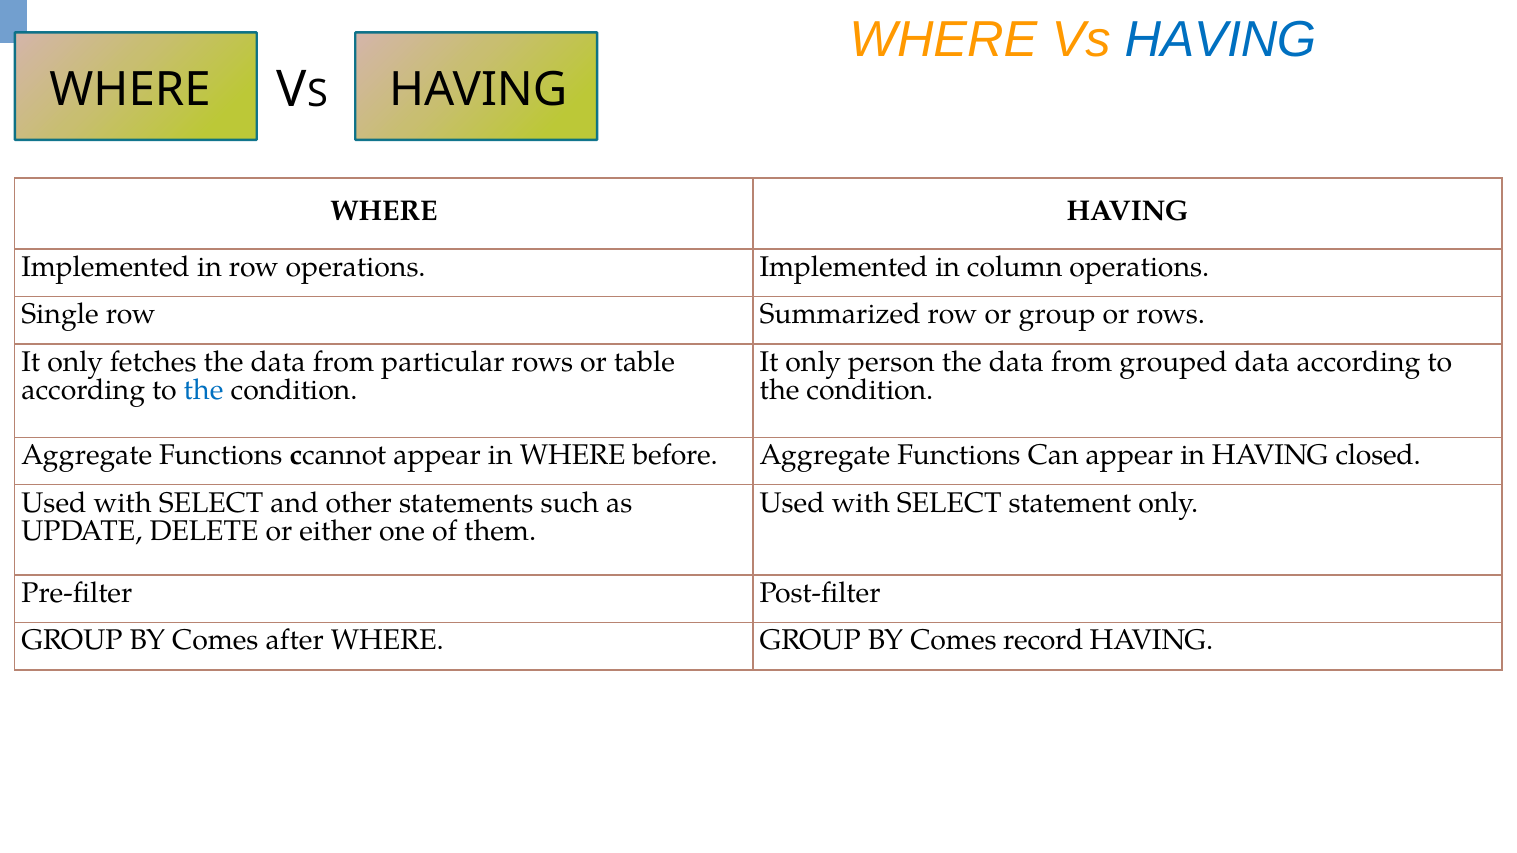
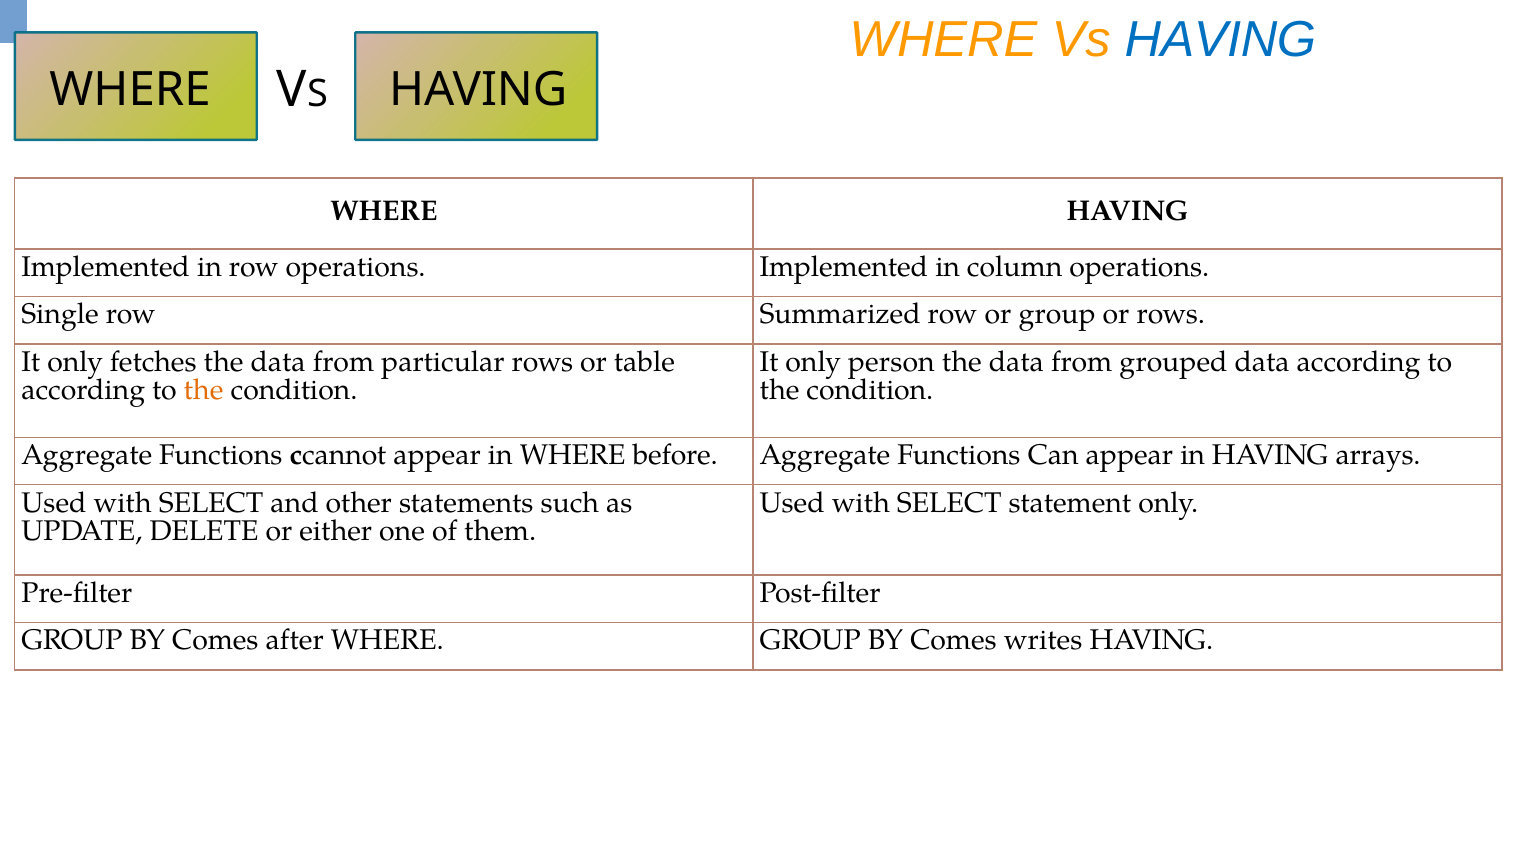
the colour: blue -> orange (204, 391)
closed: closed -> arrays (1378, 455)
record: record -> writes (1043, 641)
